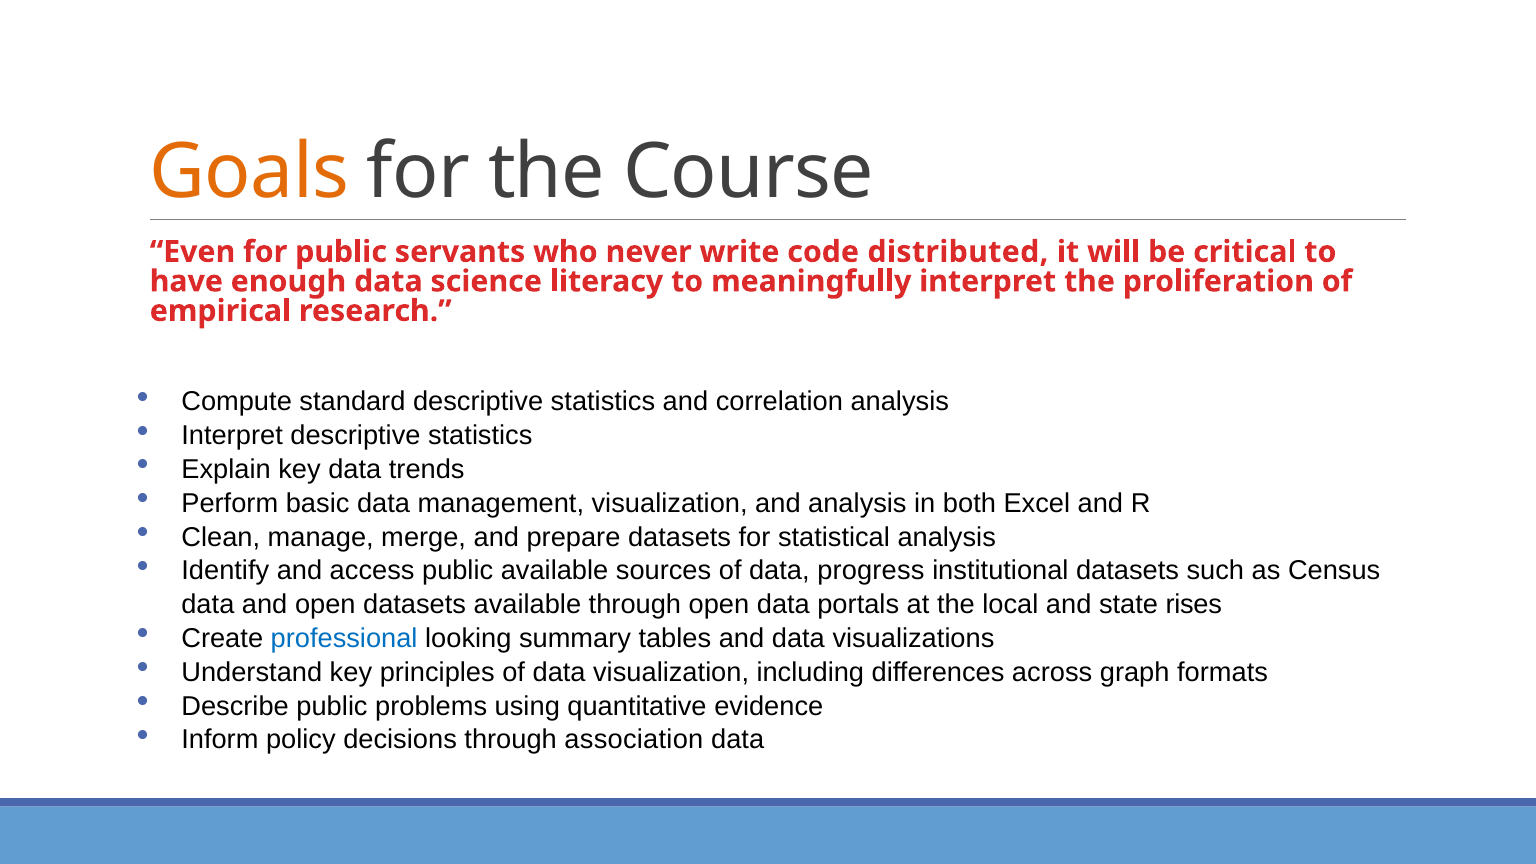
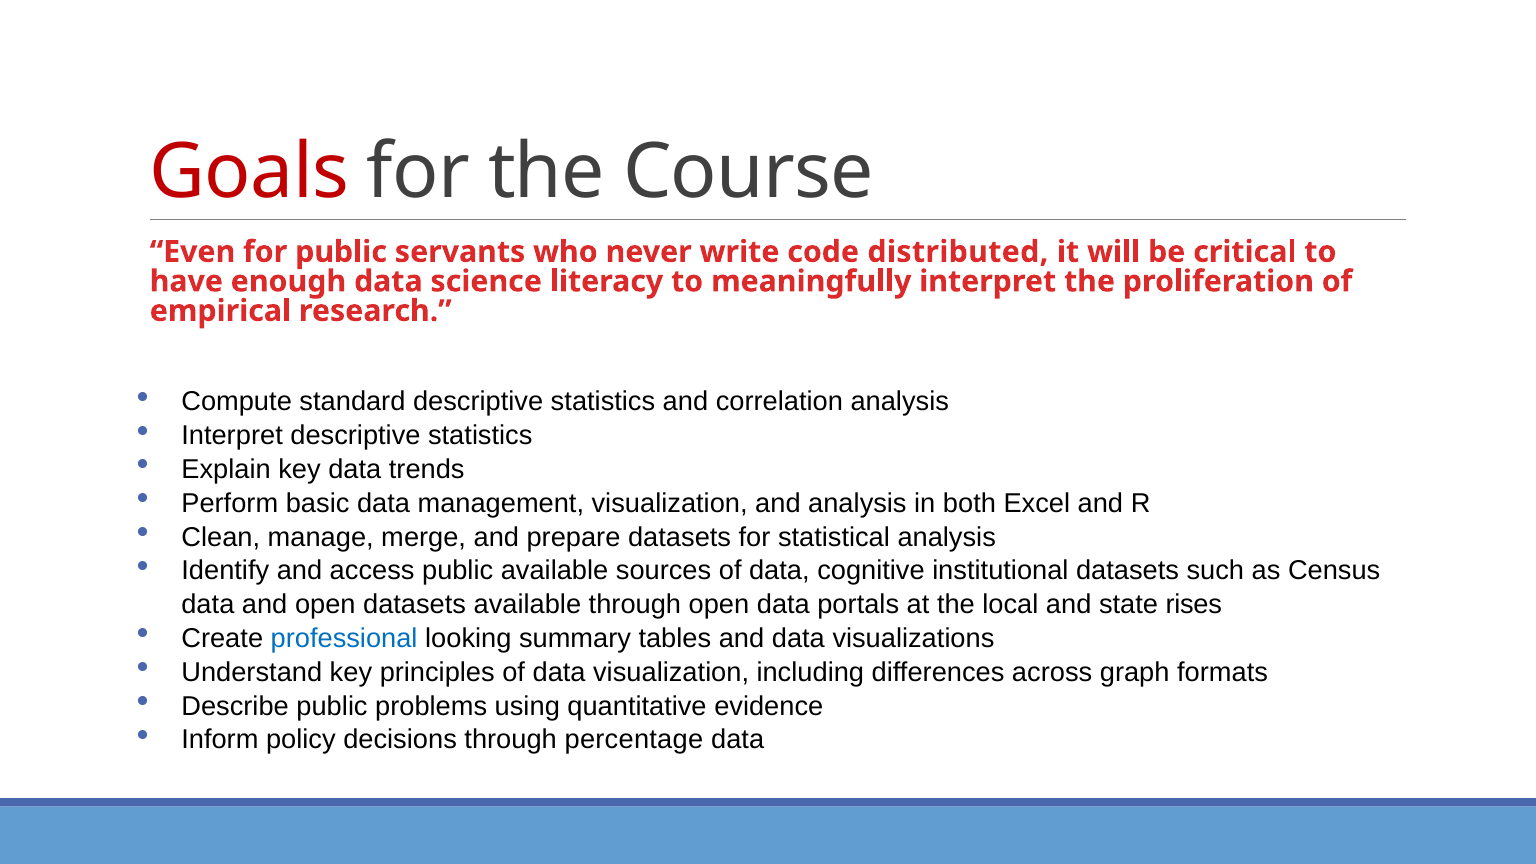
Goals colour: orange -> red (249, 172)
progress: progress -> cognitive (871, 571)
association: association -> percentage (634, 740)
